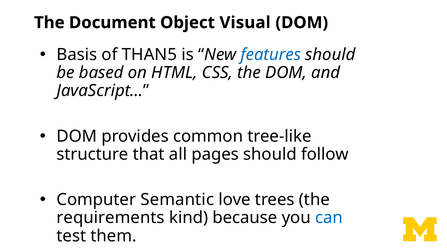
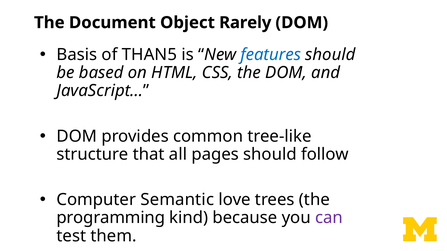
Visual: Visual -> Rarely (245, 23)
requirements: requirements -> programming (111, 218)
can colour: blue -> purple (329, 218)
